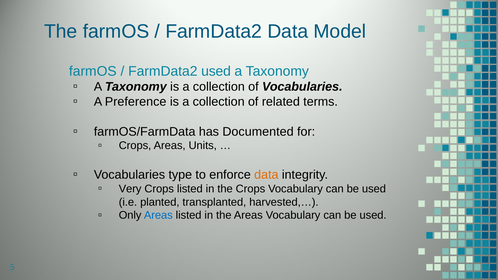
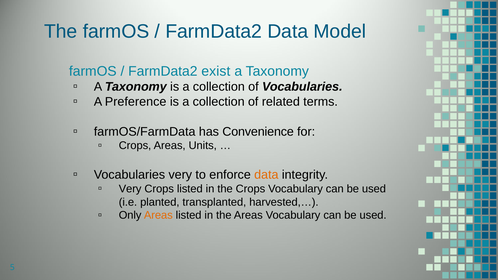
FarmData2 used: used -> exist (216, 71)
Documented: Documented -> Convenience (258, 132)
Vocabularies type: type -> very (180, 175)
Areas colour: blue -> orange (158, 215)
